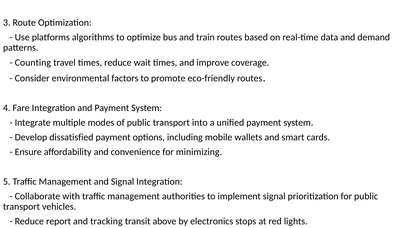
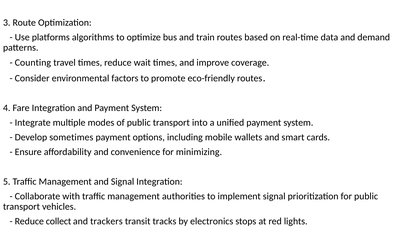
dissatisfied: dissatisfied -> sometimes (71, 138)
report: report -> collect (59, 222)
tracking: tracking -> trackers (106, 222)
above: above -> tracks (164, 222)
